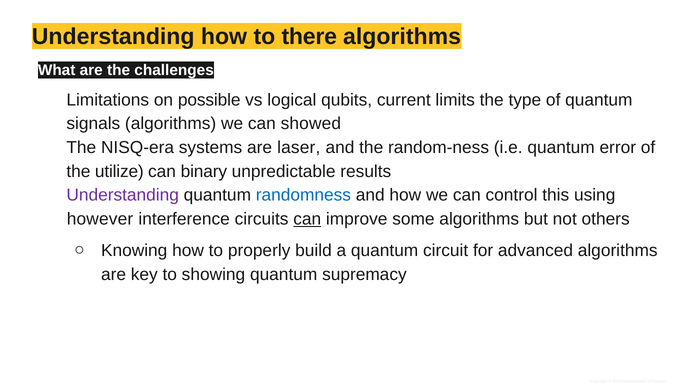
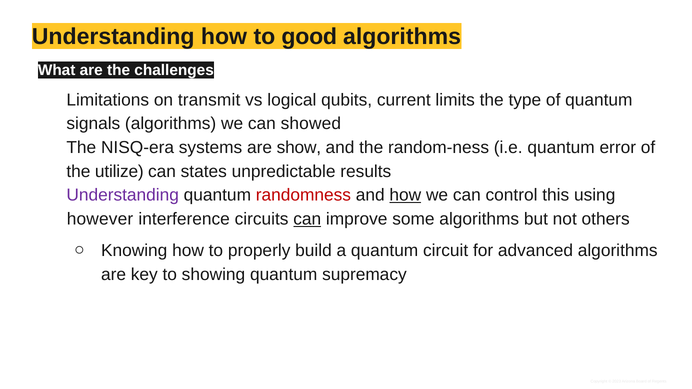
there: there -> good (309, 37)
possible: possible -> transmit (209, 100)
laser: laser -> show (299, 148)
binary: binary -> states (204, 171)
randomness colour: blue -> red (303, 195)
how underline: none -> present (405, 195)
